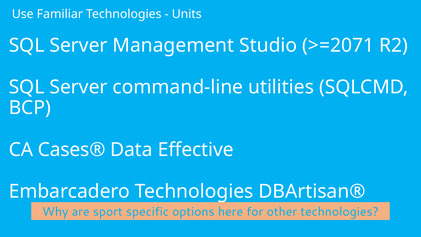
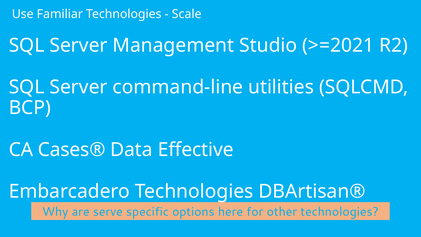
Units: Units -> Scale (187, 14)
>=2071: >=2071 -> >=2021 (338, 45)
sport: sport -> serve (108, 212)
